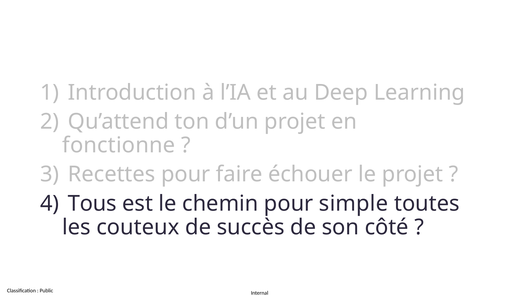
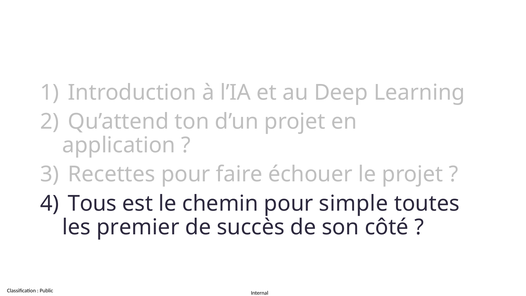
fonctionne: fonctionne -> application (119, 145)
couteux: couteux -> premier (138, 227)
